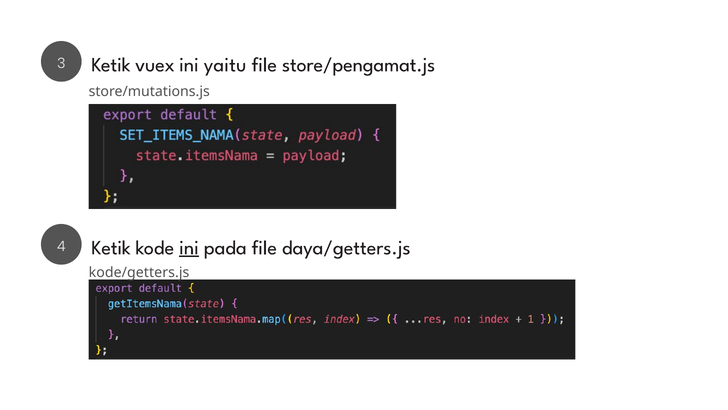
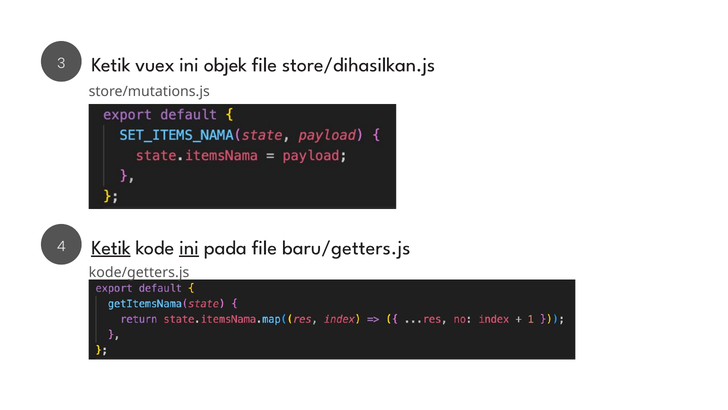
yaitu: yaitu -> objek (225, 65)
store/pengamat.js: store/pengamat.js -> store/dihasilkan.js (359, 65)
Ketik underline: none -> present (111, 247)
daya/getters.js: daya/getters.js -> baru/getters.js (346, 247)
